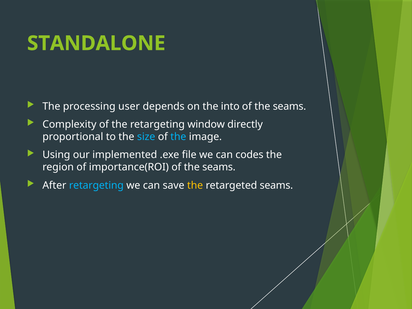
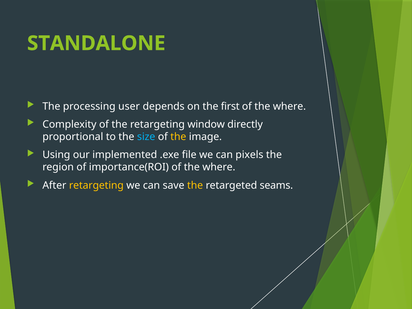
into: into -> first (230, 106)
seams: seams -> where (289, 106)
the colour: light blue -> yellow (178, 137)
codes: codes -> pixels (249, 155)
importance(ROI of the seams: seams -> where (219, 167)
retargeting colour: light blue -> yellow (96, 185)
